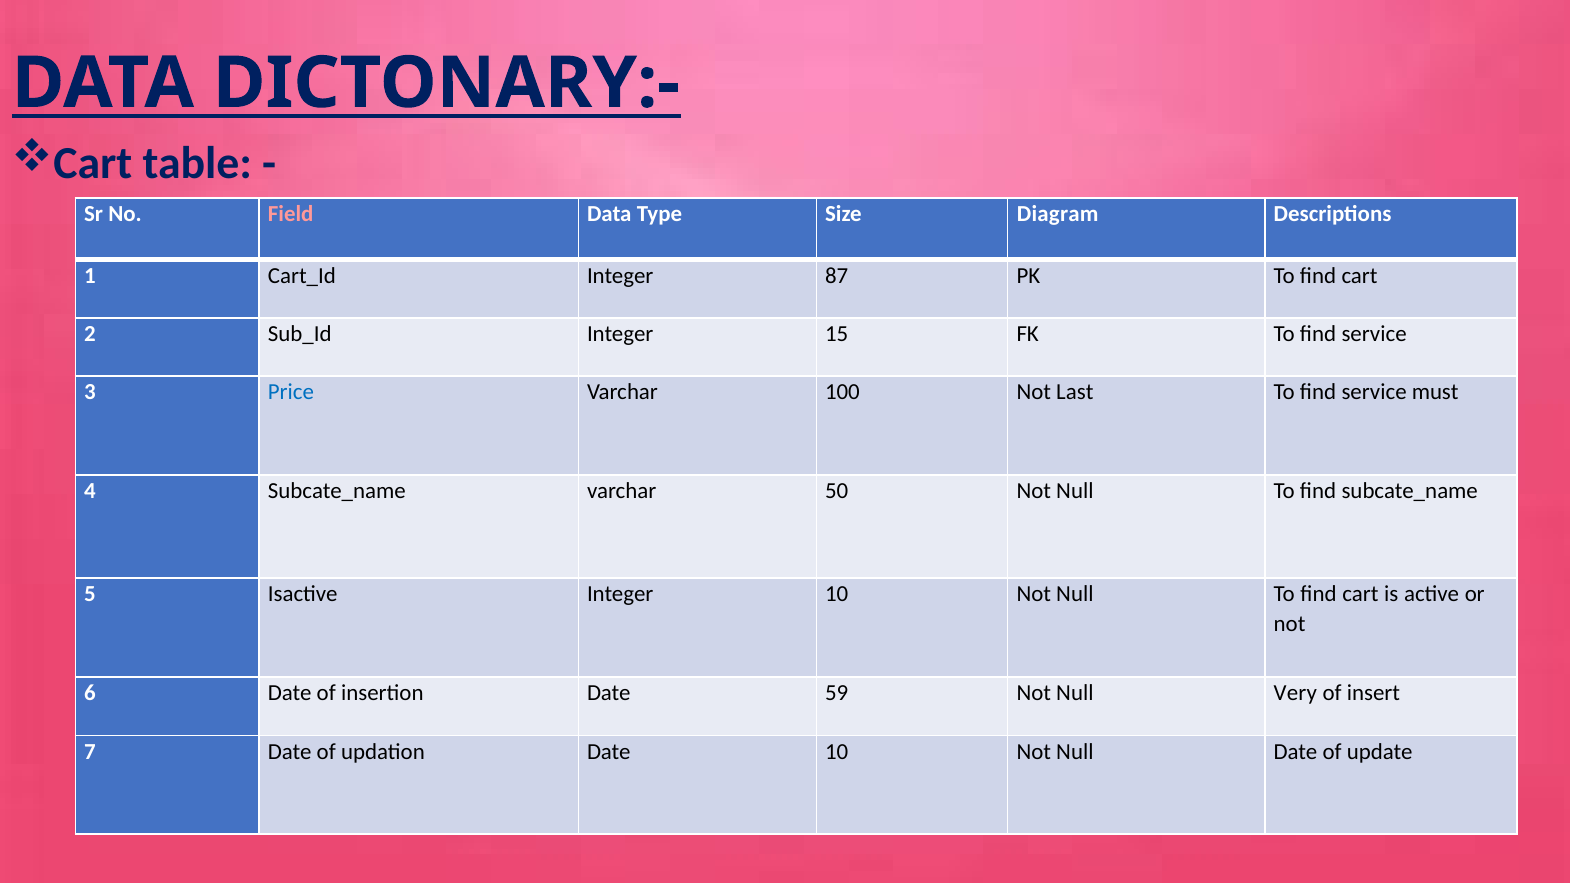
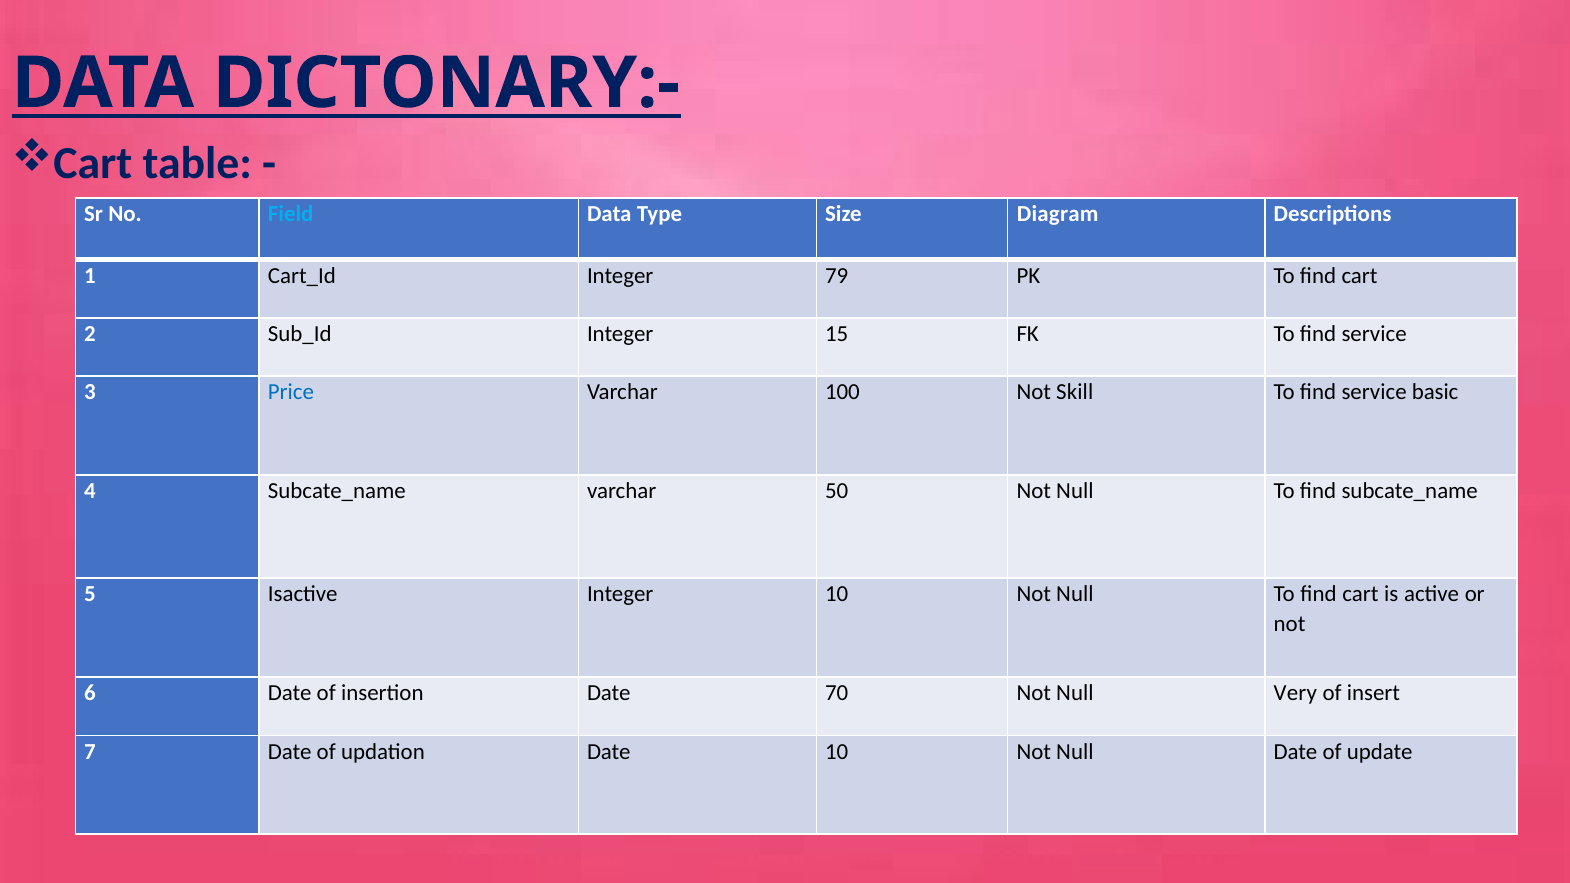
Field colour: pink -> light blue (291, 214)
87: 87 -> 79 (837, 276)
Last: Last -> Skill (1075, 392)
must: must -> basic (1435, 392)
59: 59 -> 70 (837, 693)
